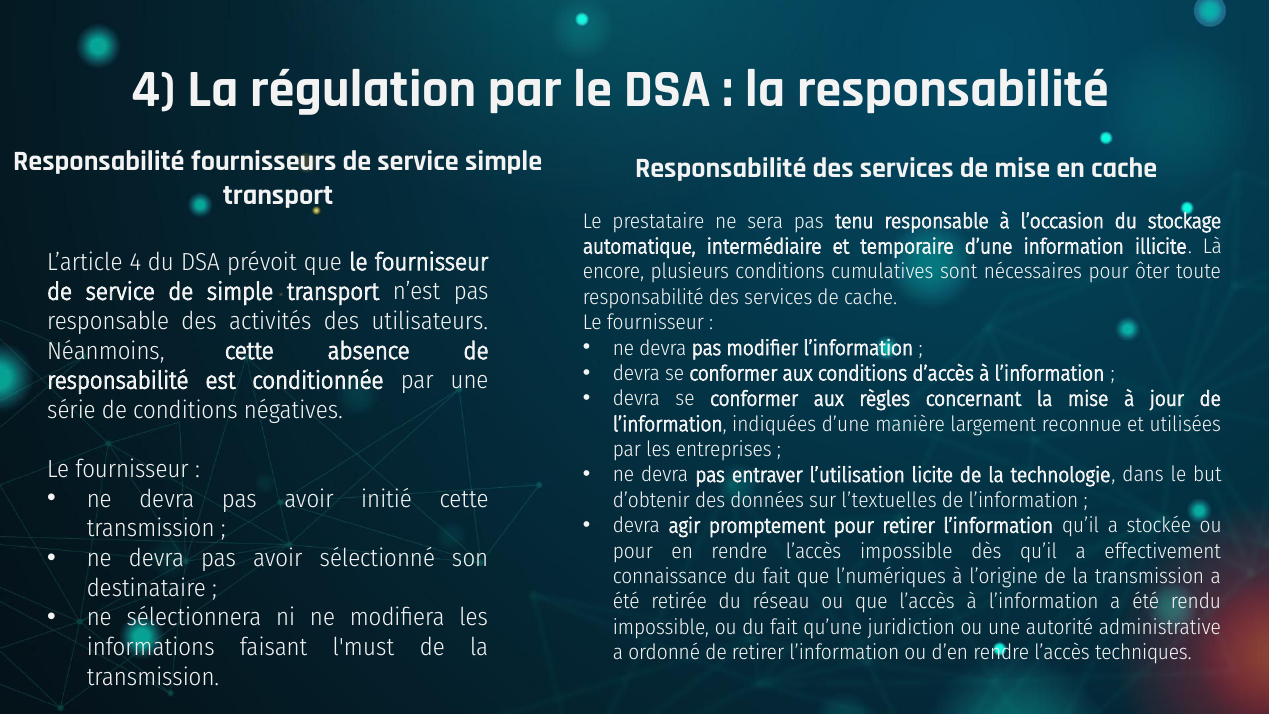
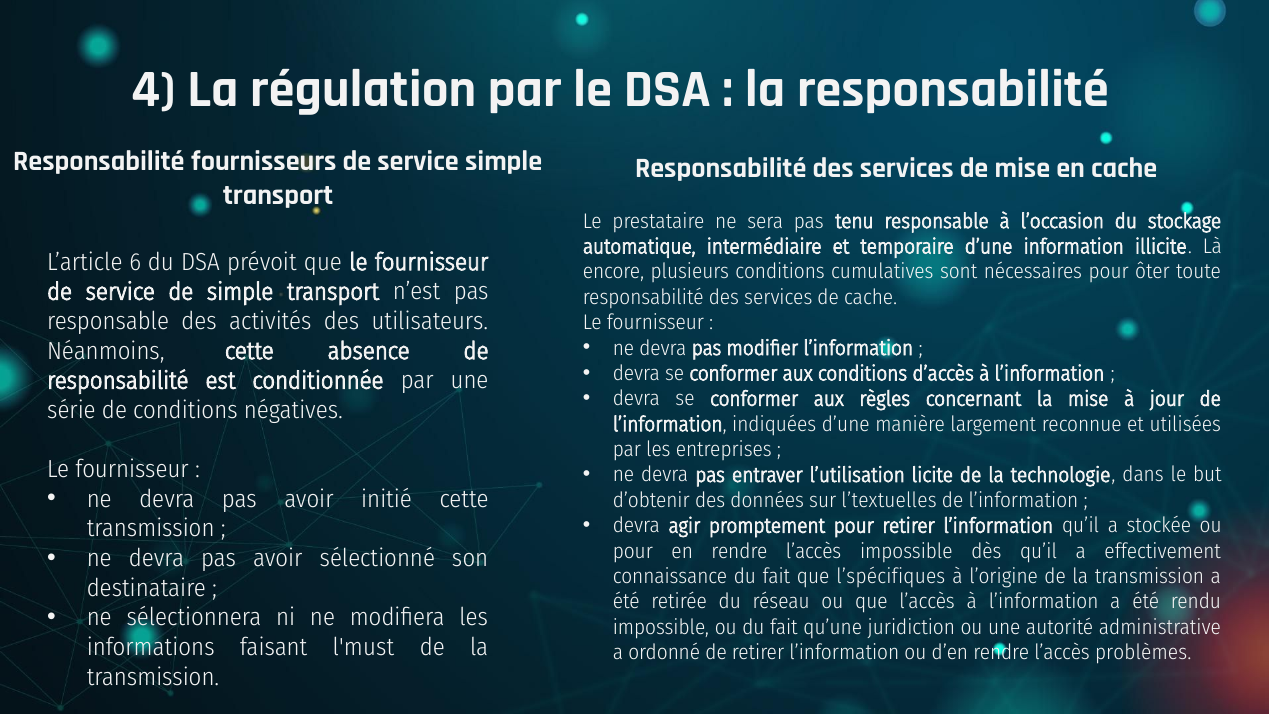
L’article 4: 4 -> 6 (135, 262)
l’numériques: l’numériques -> l’spécifiques (891, 576)
techniques: techniques -> problèmes (1143, 653)
